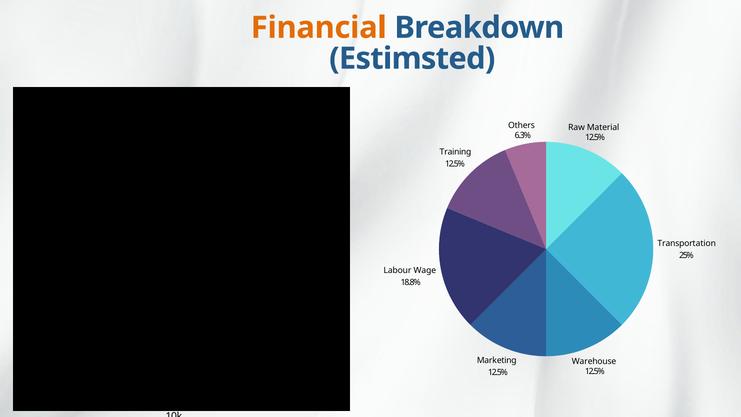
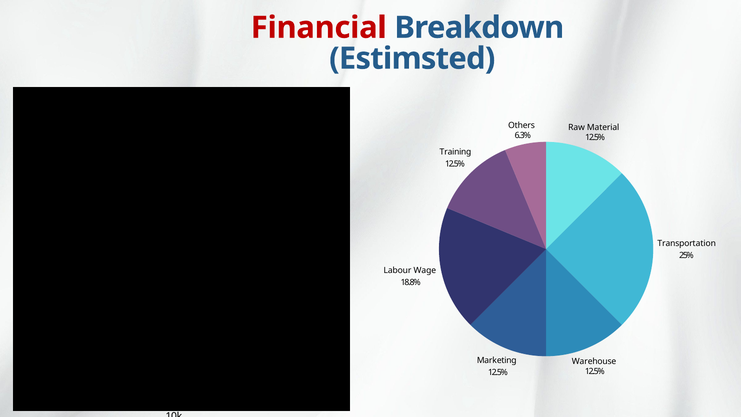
Financial colour: orange -> red (319, 28)
